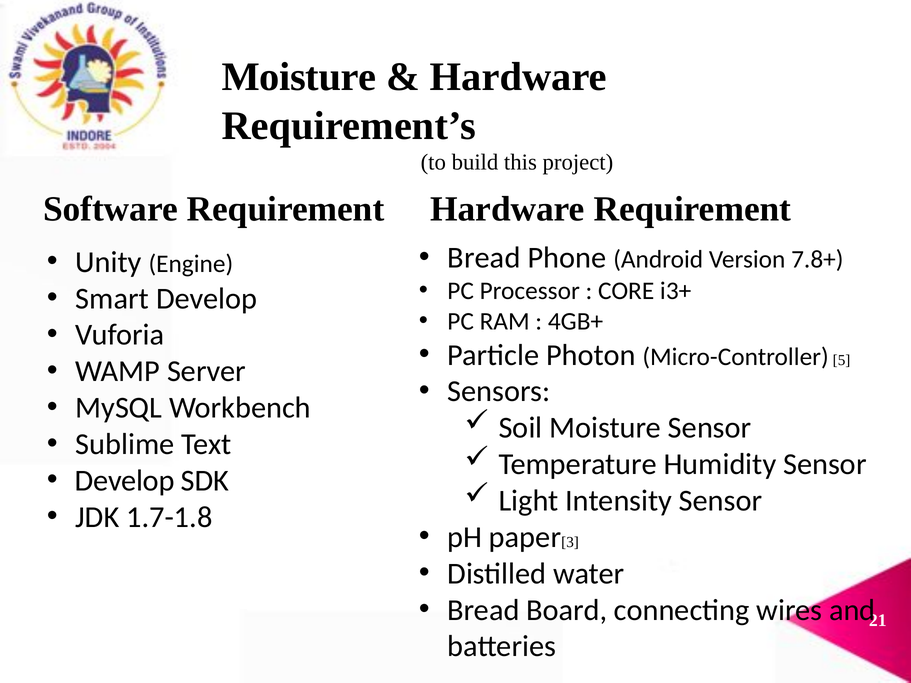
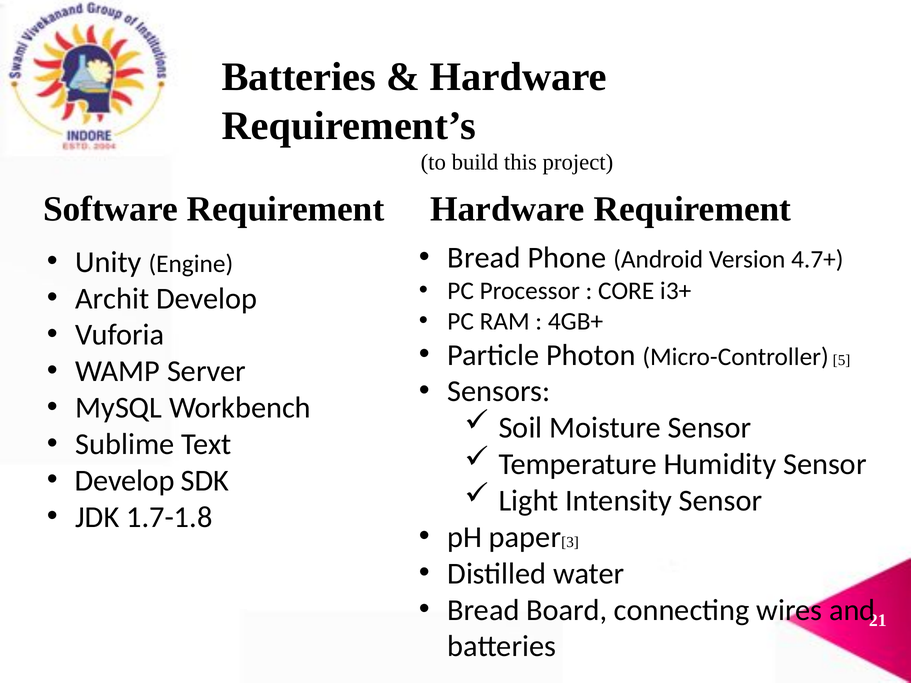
Moisture: Moisture -> Batteries (299, 77)
7.8+: 7.8+ -> 4.7+ (817, 260)
Smart: Smart -> Archit (112, 299)
